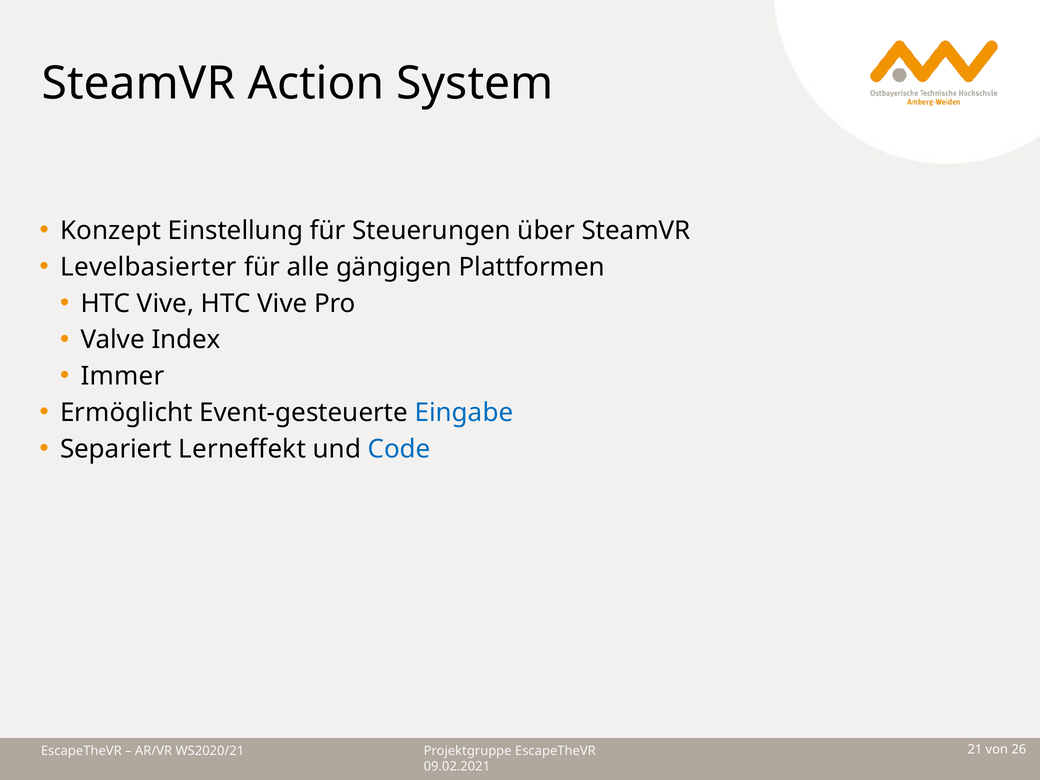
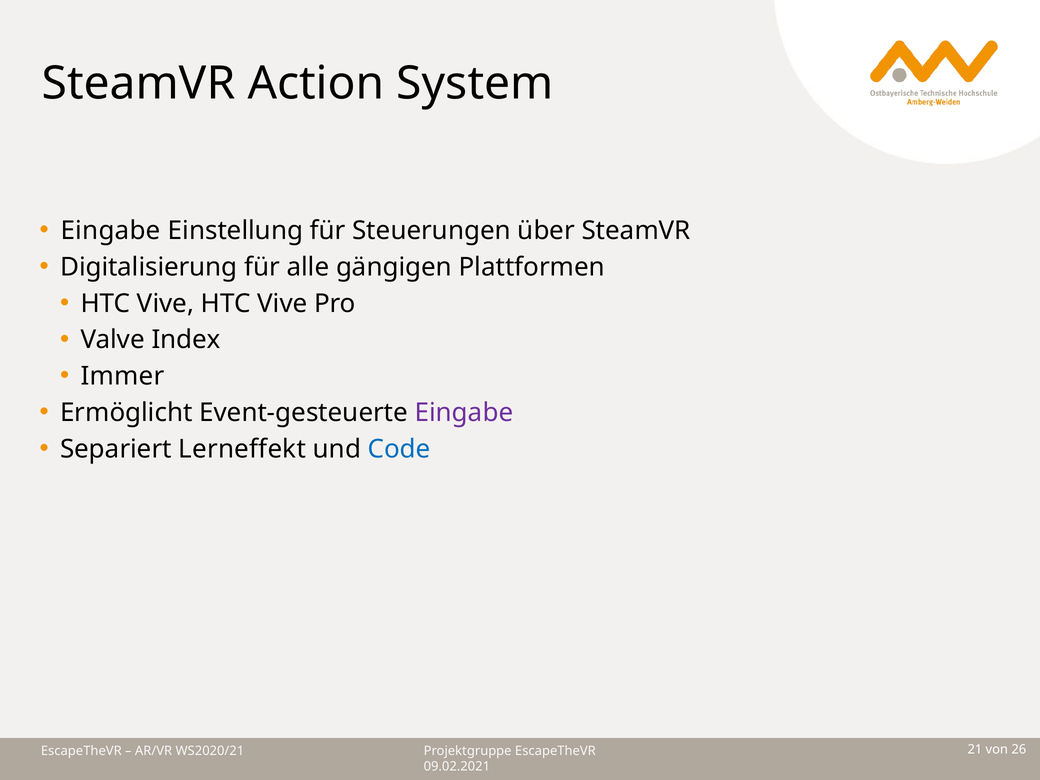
Konzept: Konzept -> Eingabe (111, 231)
Levelbasierter: Levelbasierter -> Digitalisierung (149, 267)
Eingabe colour: blue -> purple (464, 413)
